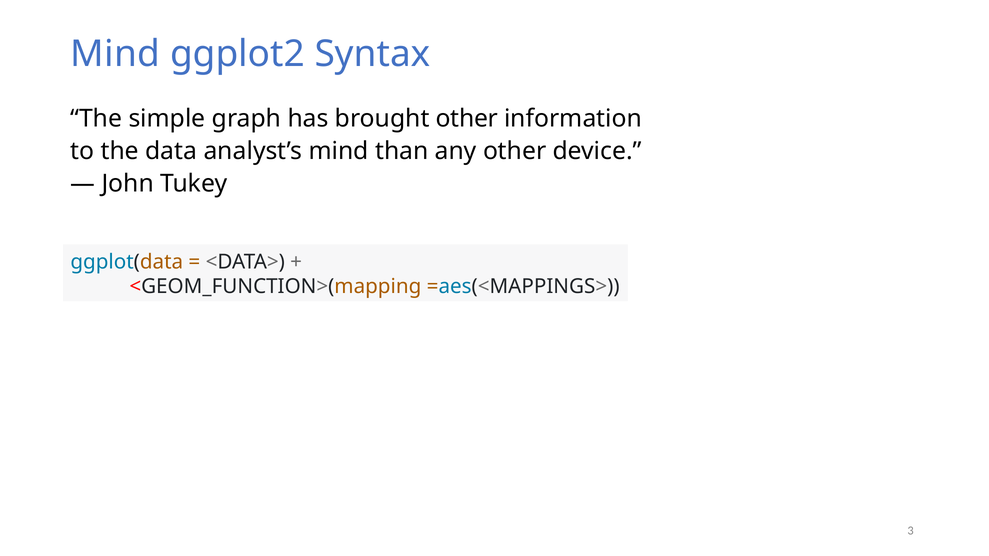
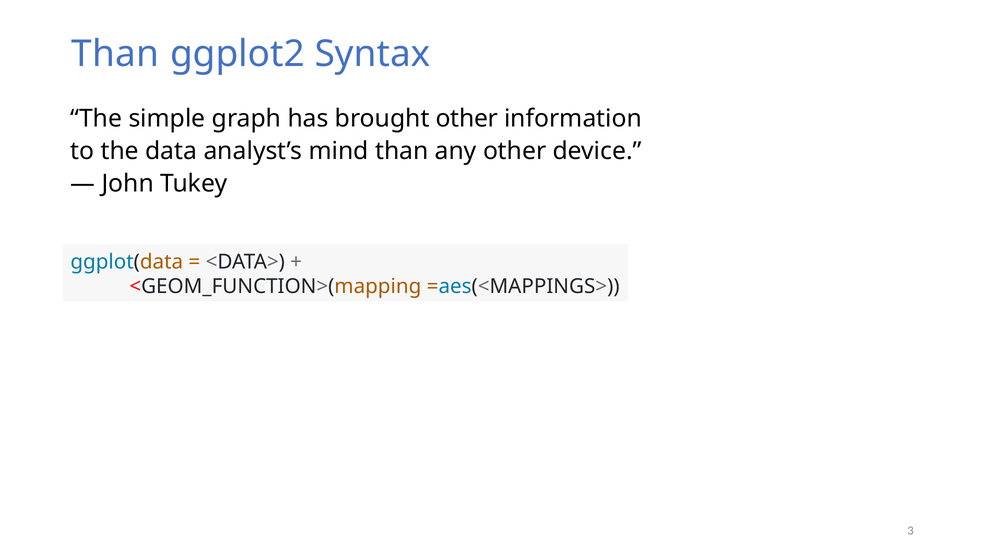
Mind: Mind -> Than (115, 54)
